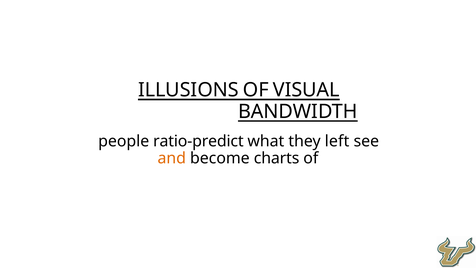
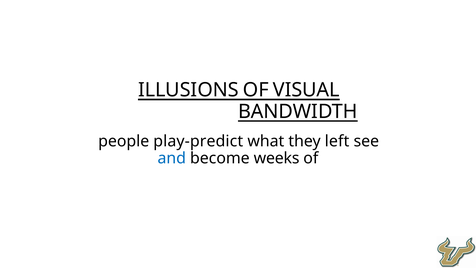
ratio-predict: ratio-predict -> play-predict (198, 141)
and colour: orange -> blue (172, 158)
charts: charts -> weeks (277, 158)
